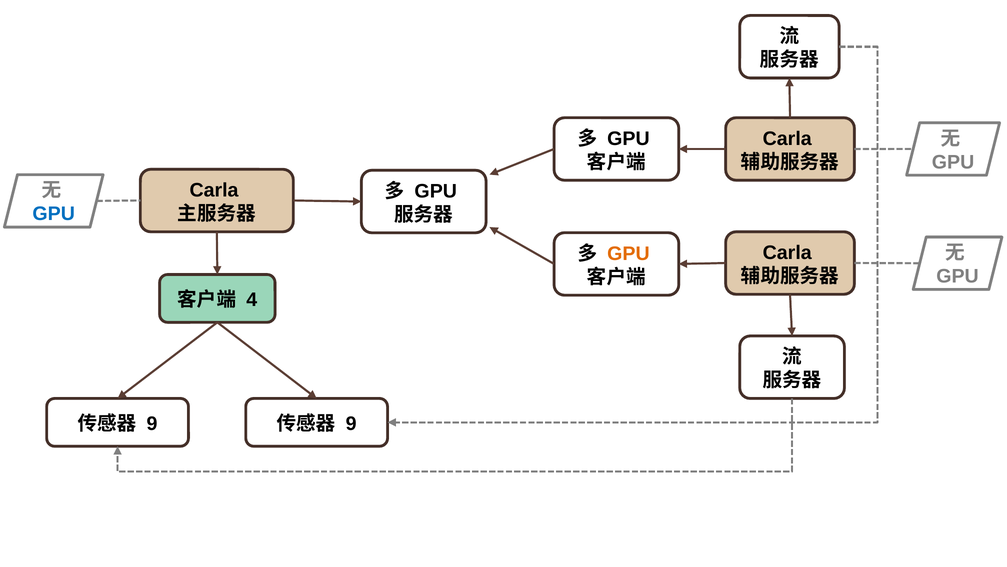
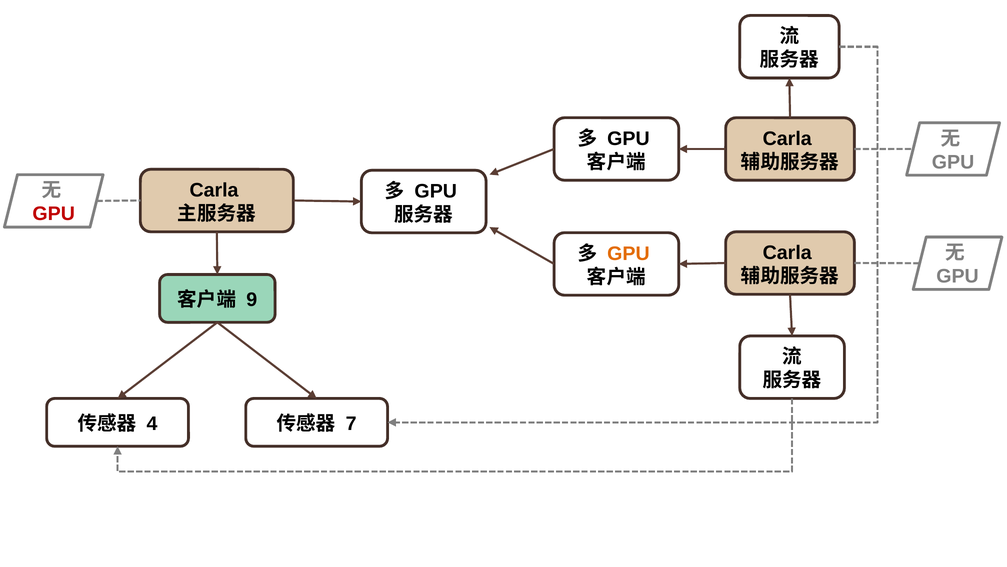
GPU colour: blue -> red (54, 214)
4: 4 -> 9 (252, 299)
9: 9 -> 4 (152, 423)
9: 9 -> 7 (351, 423)
